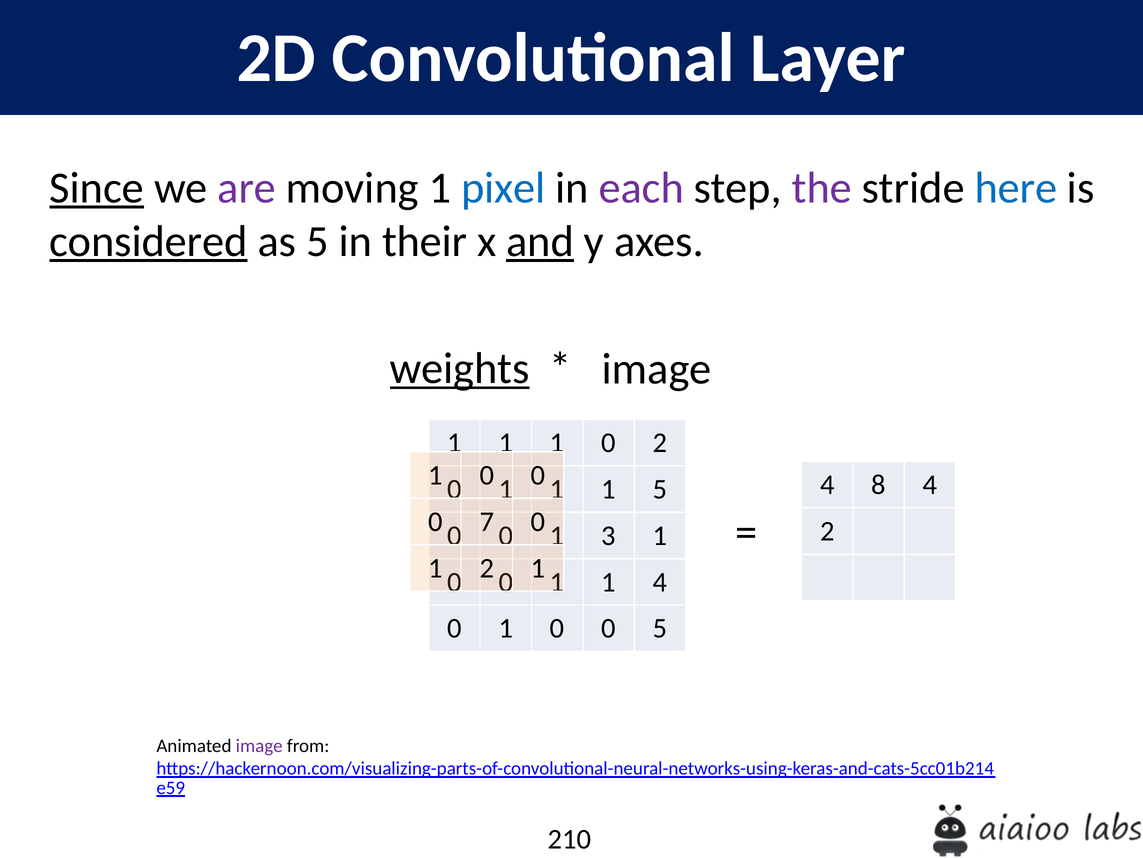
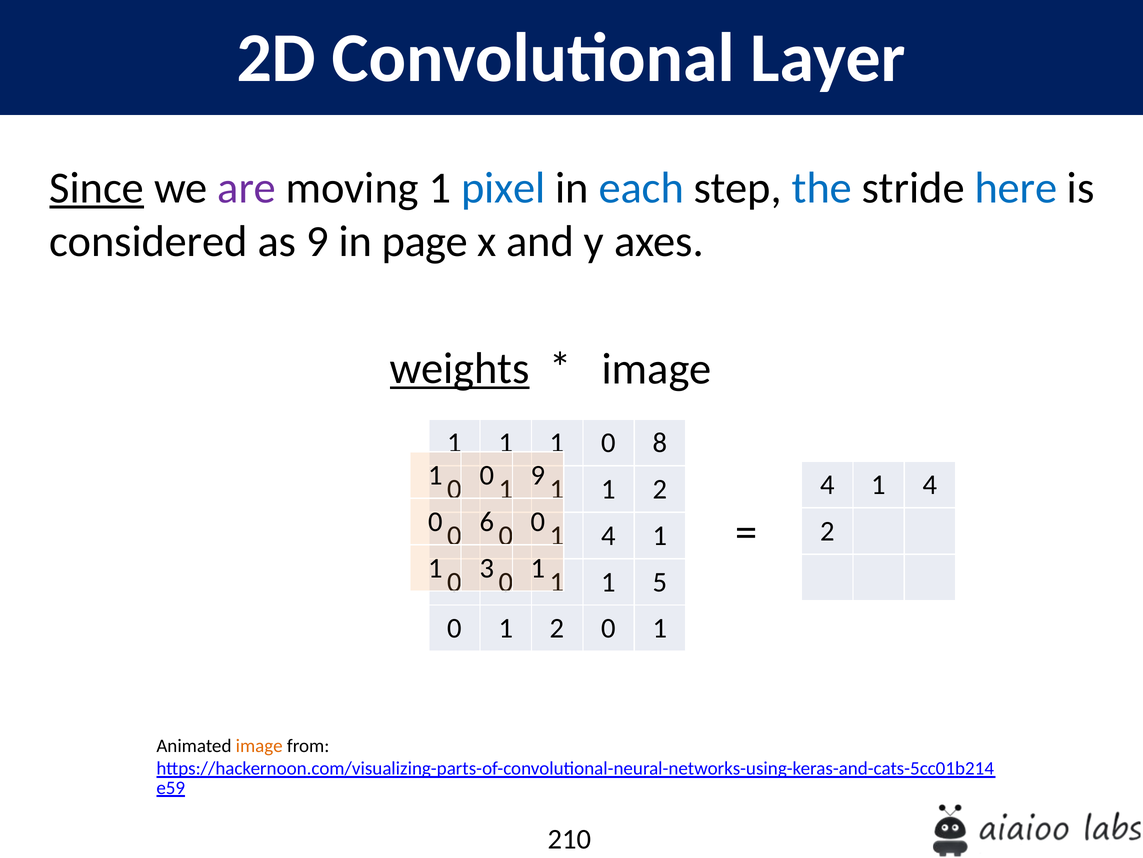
each colour: purple -> blue (641, 188)
the colour: purple -> blue (822, 188)
considered underline: present -> none (148, 241)
as 5: 5 -> 9 (317, 241)
their: their -> page (425, 241)
and underline: present -> none (540, 241)
0 2: 2 -> 8 (660, 443)
0: 0 -> 9 (538, 475)
8: 8 -> 1 (879, 485)
5: 5 -> 2 (660, 489)
7: 7 -> 6 (487, 521)
3: 3 -> 4 (609, 535)
1 2: 2 -> 3 (487, 568)
4: 4 -> 5 (660, 582)
0 1 0: 0 -> 2 (557, 628)
5: 5 -> 1 (660, 628)
image colour: purple -> orange (259, 745)
